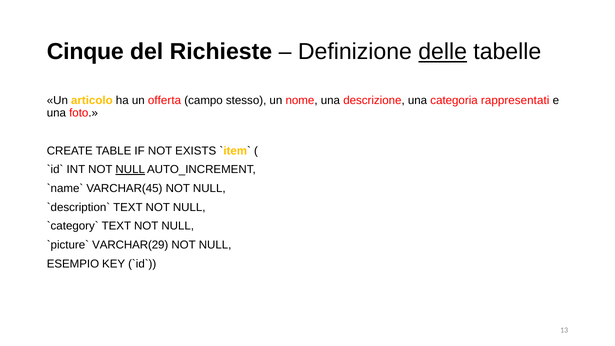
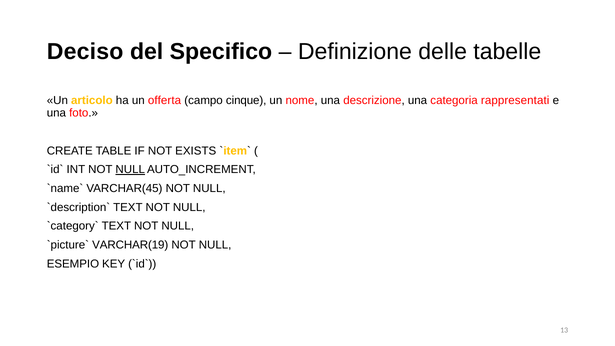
Cinque: Cinque -> Deciso (85, 52)
Richieste: Richieste -> Specifico (221, 52)
delle underline: present -> none (443, 52)
stesso: stesso -> cinque (246, 101)
VARCHAR(29: VARCHAR(29 -> VARCHAR(19 (130, 245)
